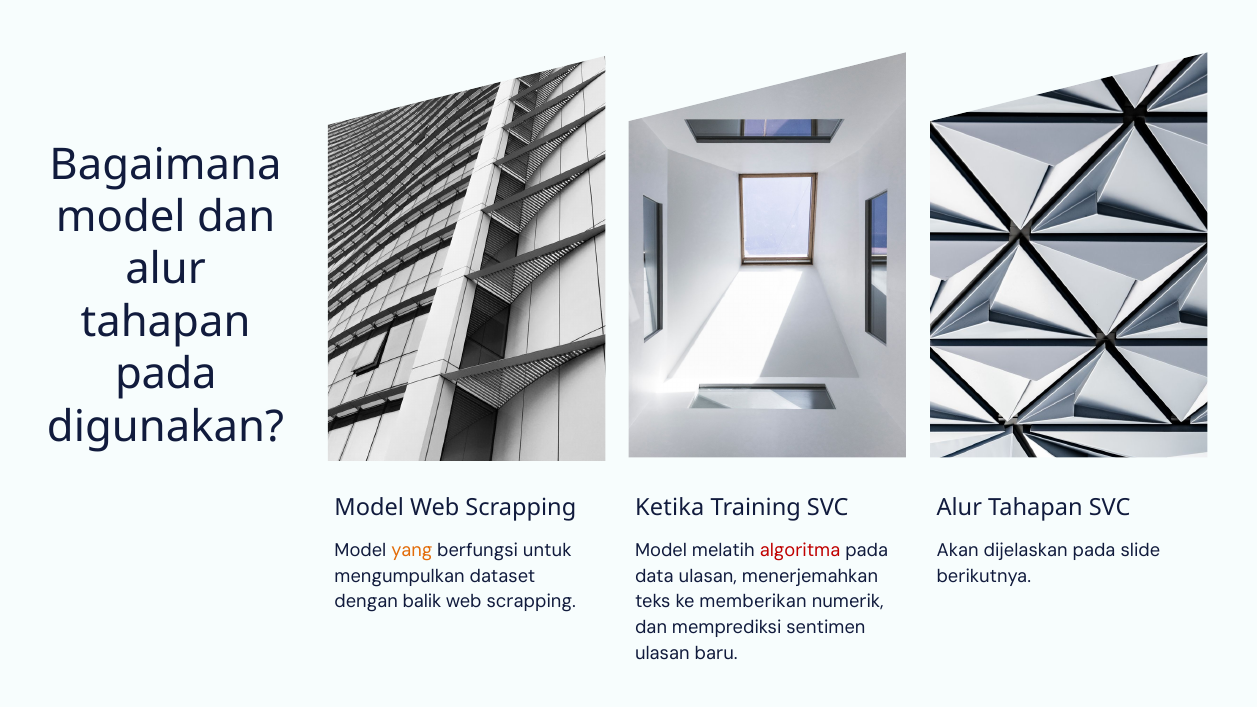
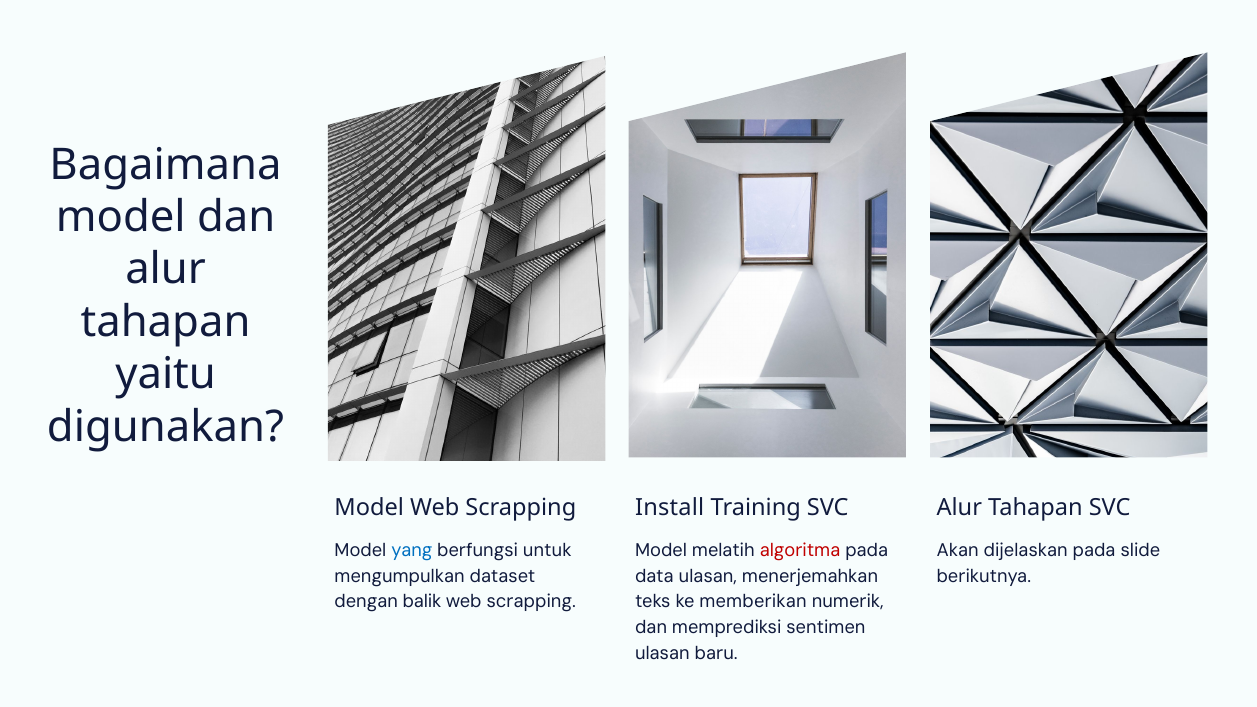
pada: pada -> yaitu (166, 374)
Ketika: Ketika -> Install (670, 508)
yang colour: orange -> blue (412, 551)
